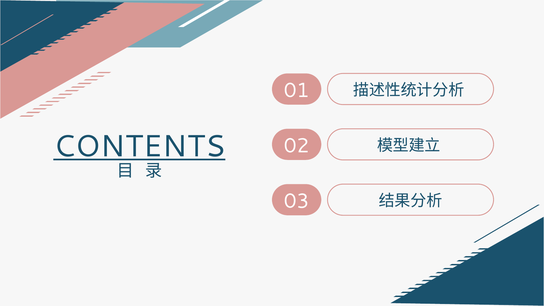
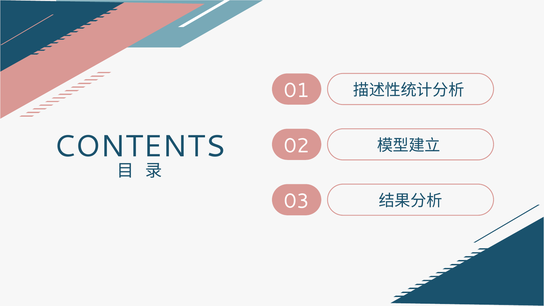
CONTENTS underline: present -> none (139, 146)
